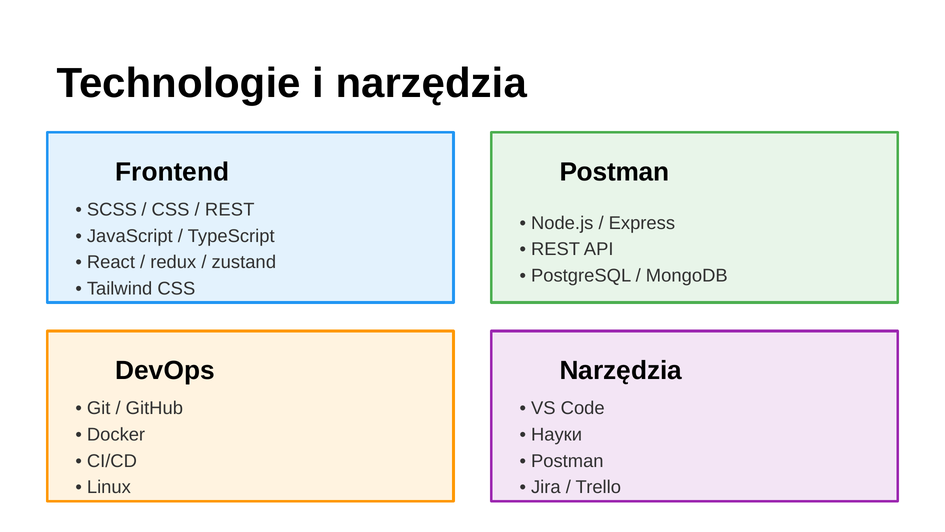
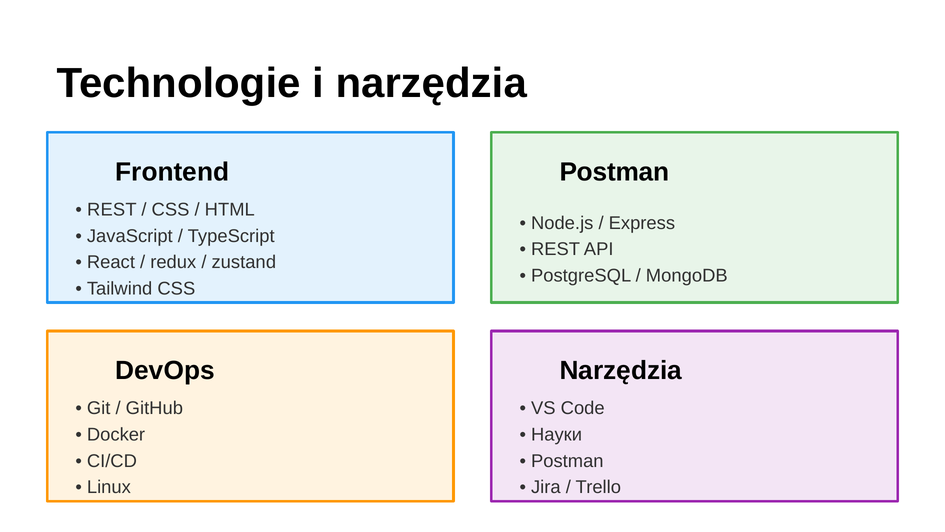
SCSS: SCSS -> REST (112, 210)
REST: REST -> HTML (230, 210)
